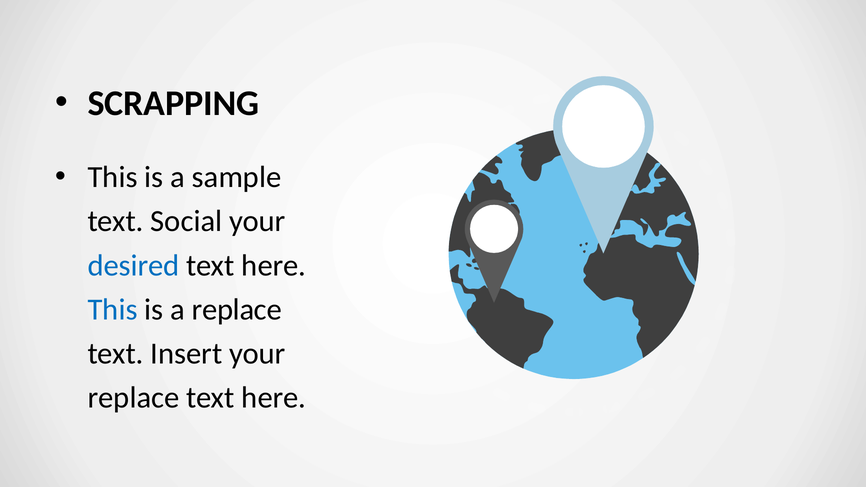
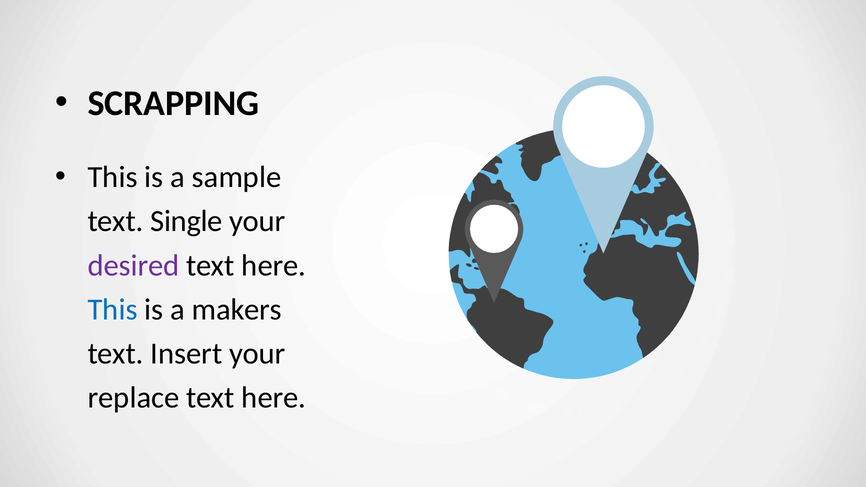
Social: Social -> Single (187, 221)
desired colour: blue -> purple (134, 266)
a replace: replace -> makers (237, 310)
